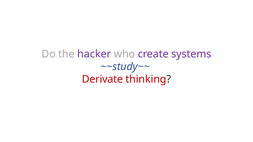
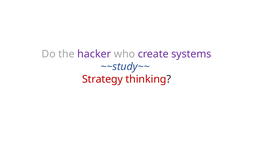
Derivate: Derivate -> Strategy (102, 79)
